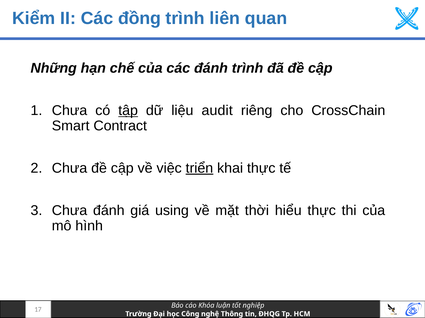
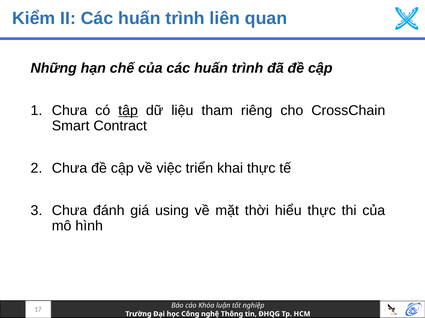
II Các đồng: đồng -> huấn (139, 18)
của các đánh: đánh -> huấn (211, 68)
audit: audit -> tham (217, 111)
triển underline: present -> none (199, 169)
